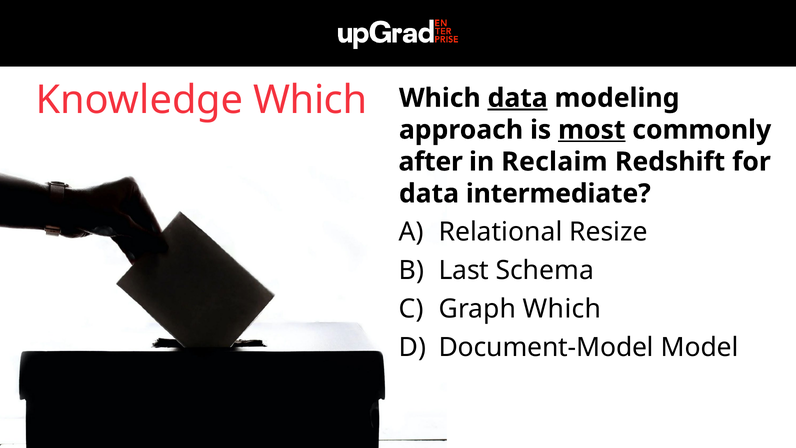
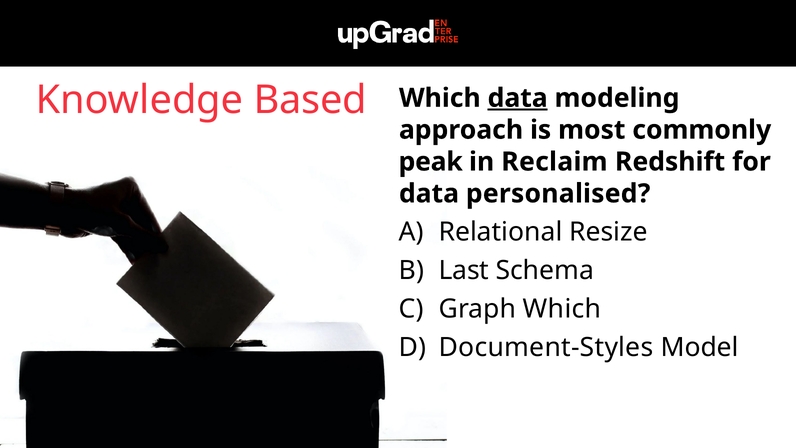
Knowledge Which: Which -> Based (310, 100)
most underline: present -> none (592, 130)
after: after -> peak (431, 162)
intermediate: intermediate -> personalised (558, 194)
Document-Model: Document-Model -> Document-Styles (546, 347)
